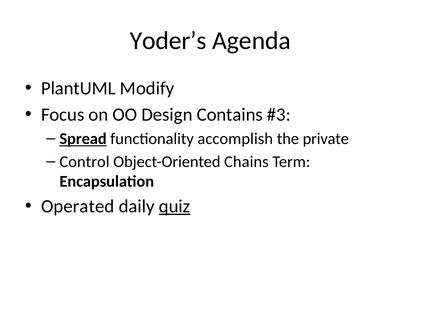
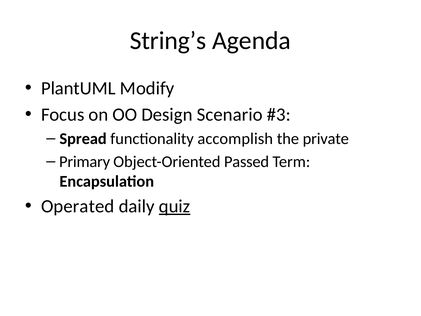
Yoder’s: Yoder’s -> String’s (168, 41)
Contains: Contains -> Scenario (230, 115)
Spread underline: present -> none (83, 139)
Control: Control -> Primary (85, 162)
Chains: Chains -> Passed (247, 162)
